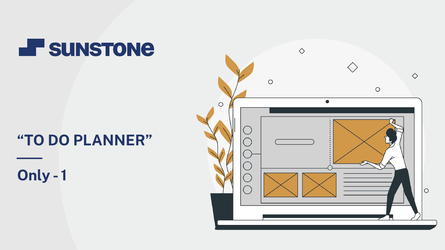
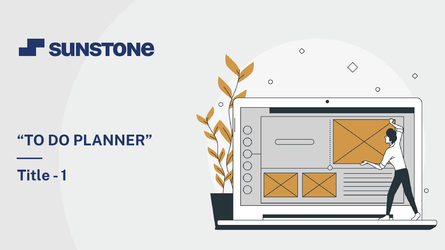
Only: Only -> Title (34, 176)
